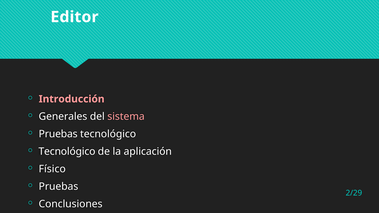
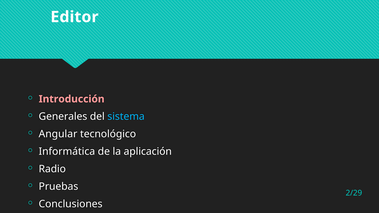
sistema colour: pink -> light blue (126, 117)
Pruebas: Pruebas -> Angular (58, 134)
Tecnológico: Tecnológico -> Informática (67, 152)
Físico: Físico -> Radio (52, 169)
